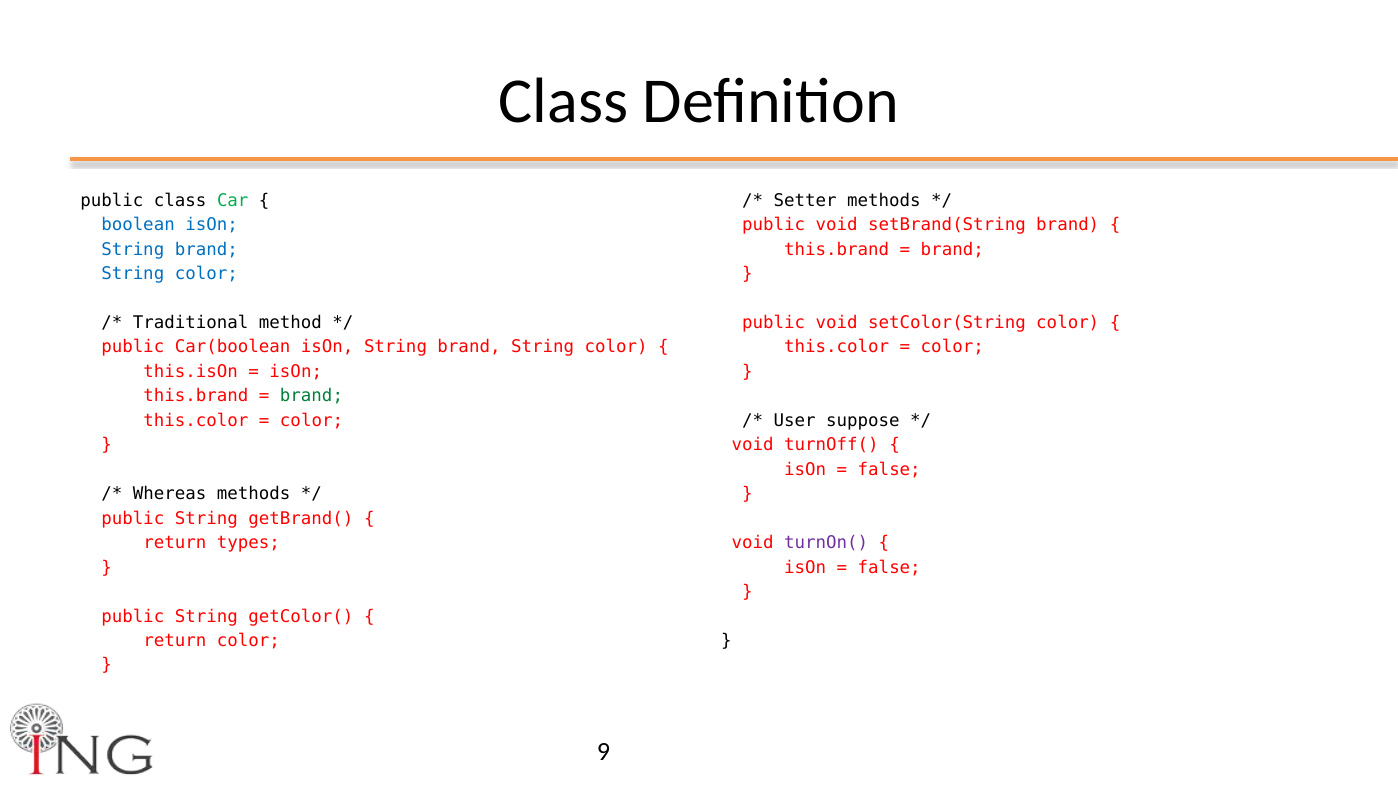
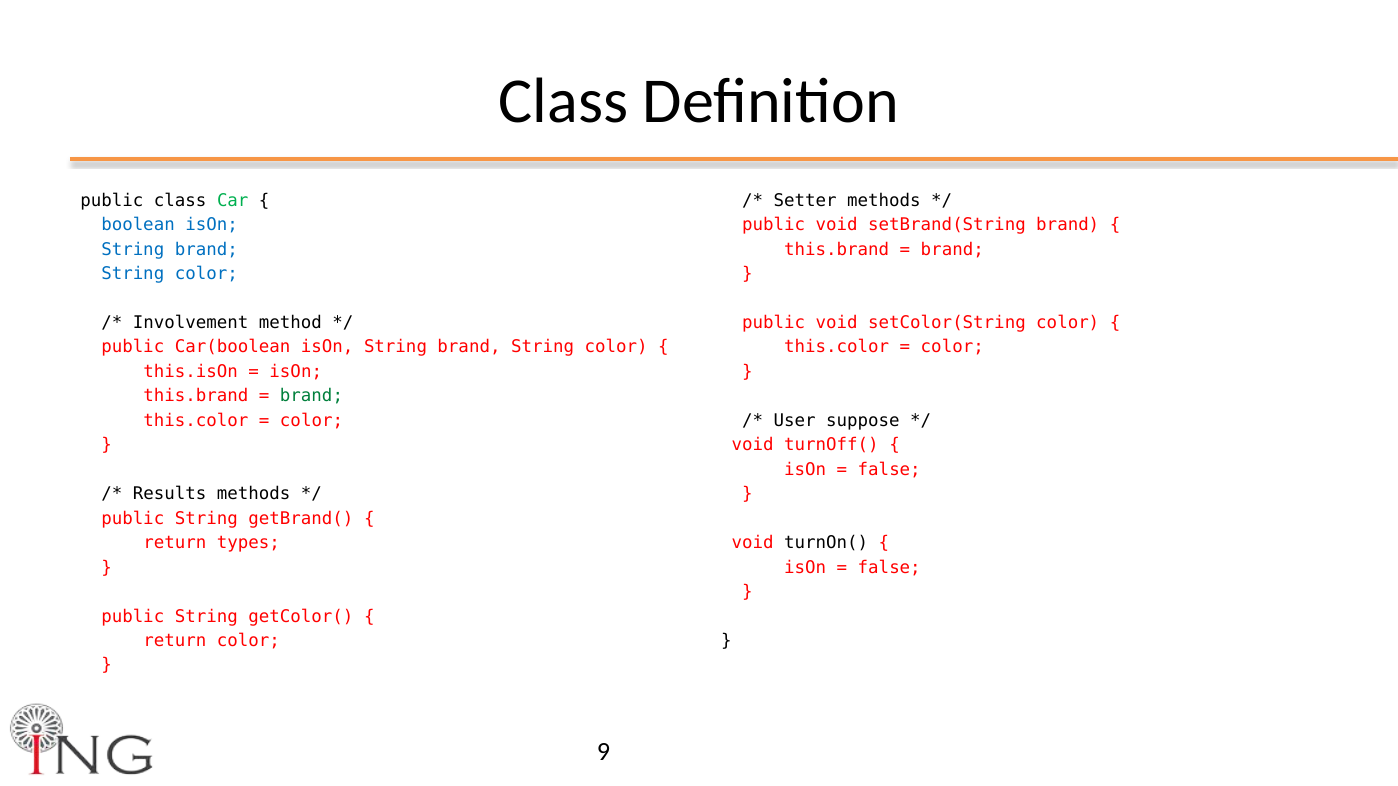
Traditional: Traditional -> Involvement (191, 323)
Whereas: Whereas -> Results (170, 494)
turnOn( colour: purple -> black (826, 543)
